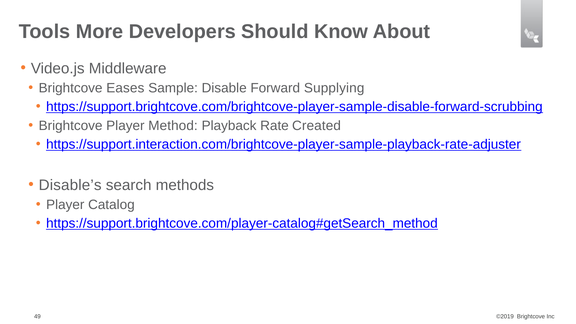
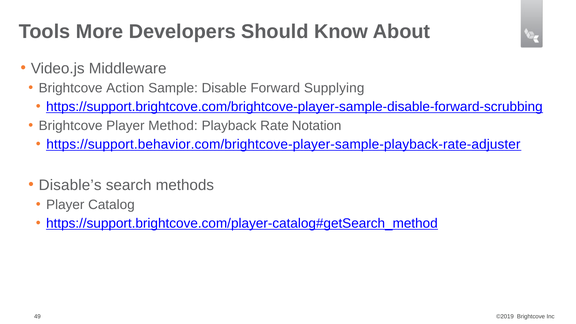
Eases: Eases -> Action (125, 88)
Created: Created -> Notation (317, 126)
https://support.interaction.com/brightcove-player-sample-playback-rate-adjuster: https://support.interaction.com/brightcove-player-sample-playback-rate-adjuster -> https://support.behavior.com/brightcove-player-sample-playback-rate-adjuster (283, 144)
